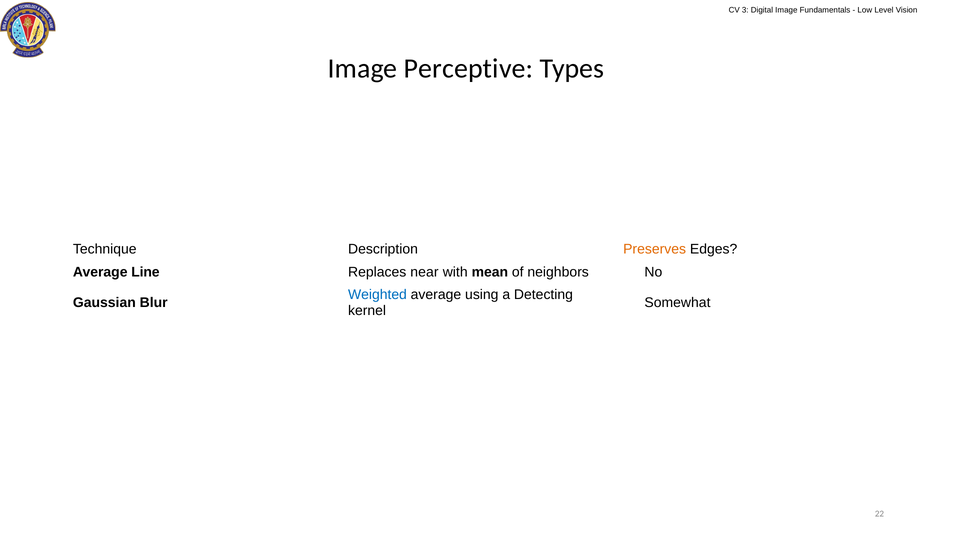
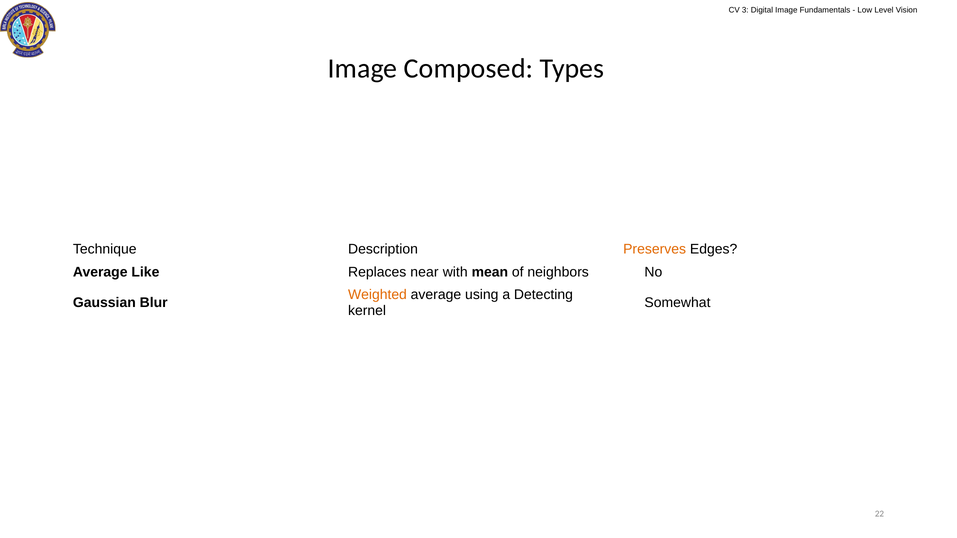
Perceptive: Perceptive -> Composed (468, 69)
Line: Line -> Like (145, 272)
Weighted colour: blue -> orange (377, 295)
